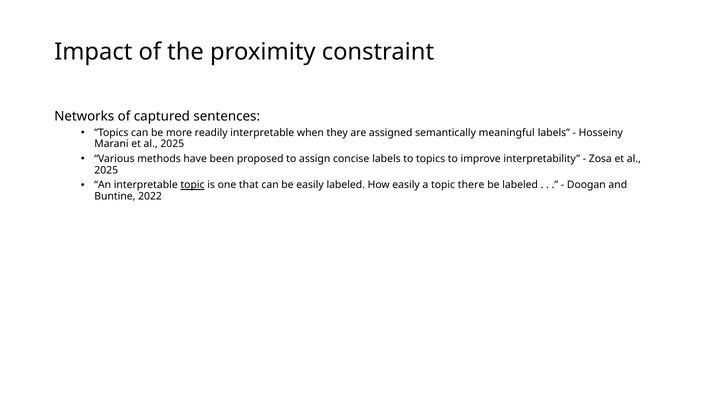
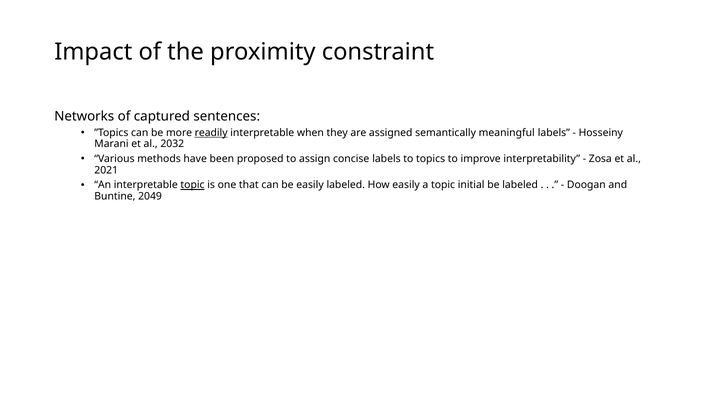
readily underline: none -> present (211, 133)
Marani et al 2025: 2025 -> 2032 (172, 144)
2025: 2025 -> 2021 (106, 170)
there: there -> initial (471, 185)
2022: 2022 -> 2049 (150, 196)
